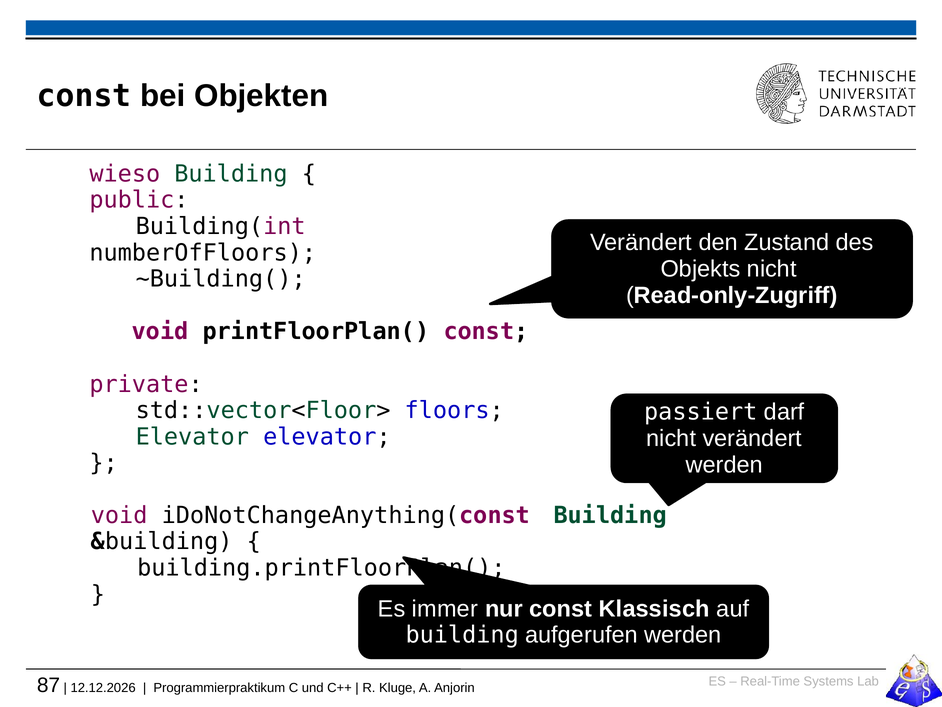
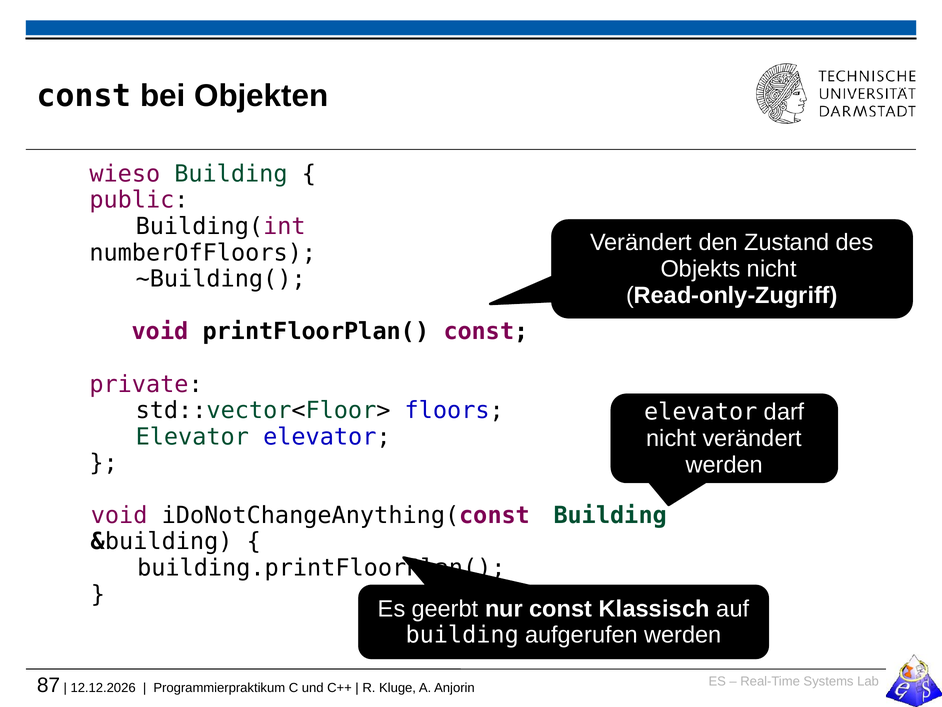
passiert: passiert -> elevator (701, 412)
immer: immer -> geerbt (445, 608)
